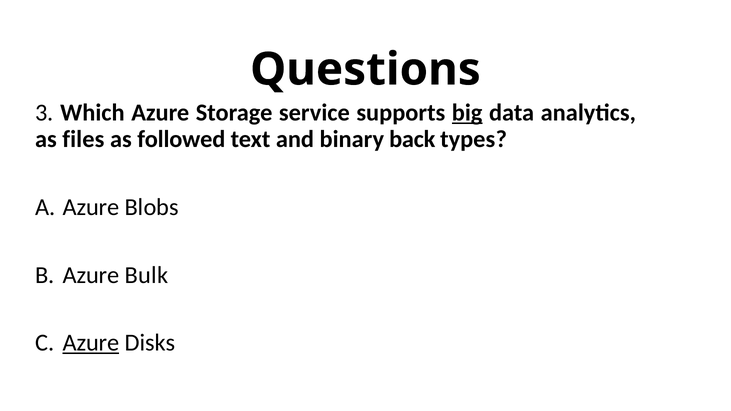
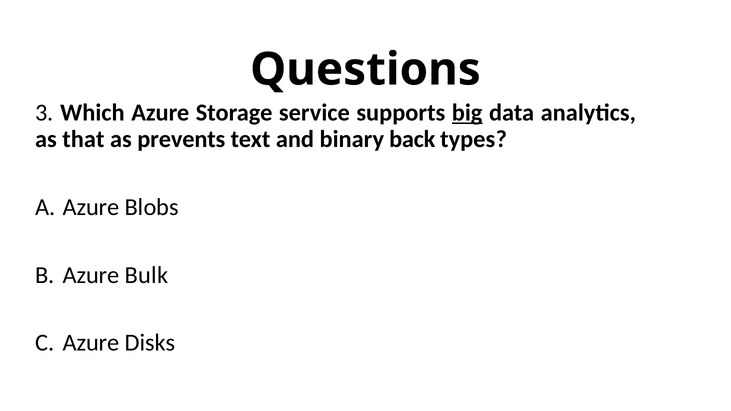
files: files -> that (83, 139)
followed: followed -> prevents (181, 139)
Azure underline: present -> none (91, 343)
